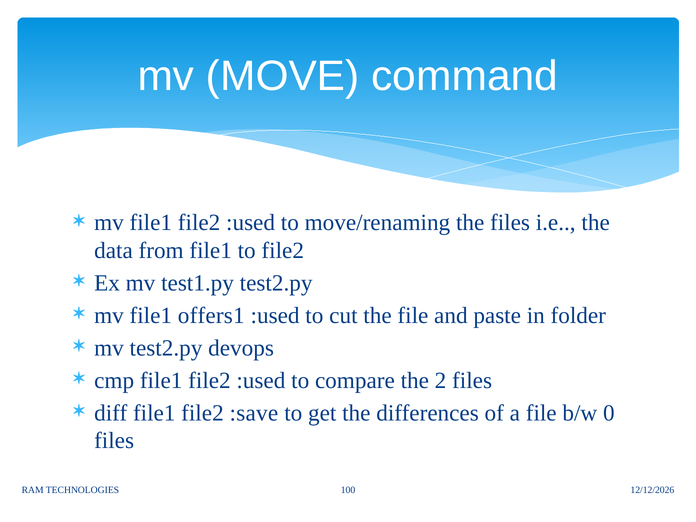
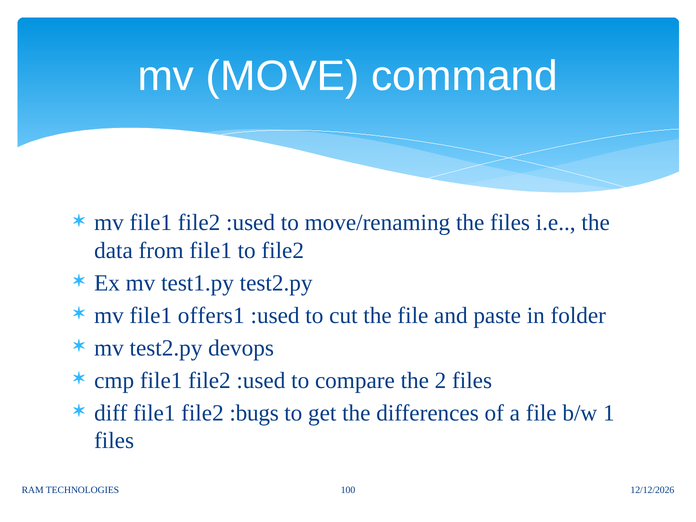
:save: :save -> :bugs (254, 413)
0: 0 -> 1 (609, 413)
